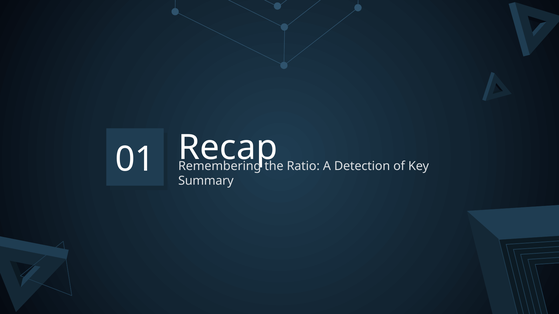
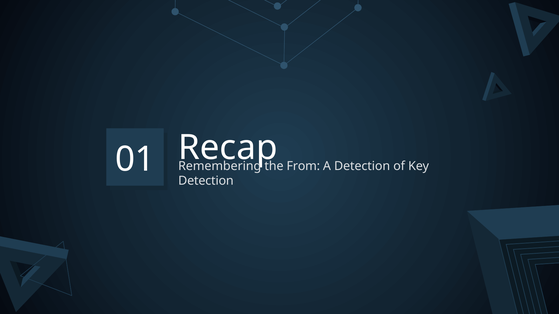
Ratio: Ratio -> From (303, 166)
Summary: Summary -> Detection (206, 181)
